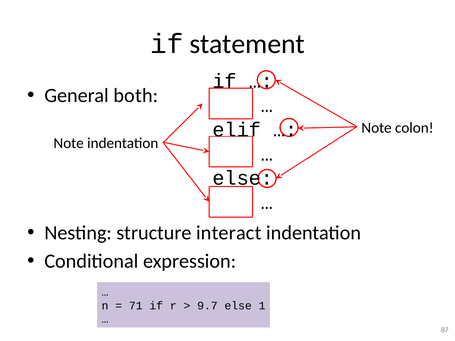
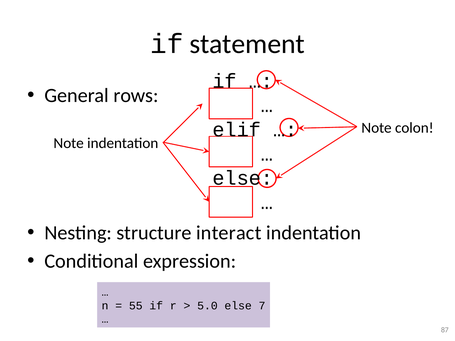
both: both -> rows (136, 95)
71: 71 -> 55 (136, 306)
9.7: 9.7 -> 5.0 (207, 306)
1: 1 -> 7 (262, 306)
